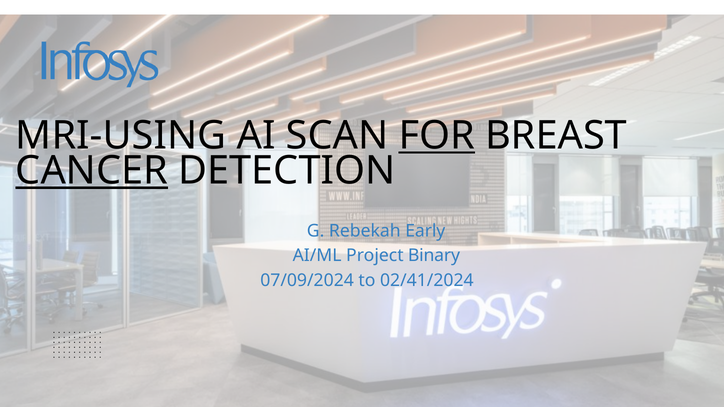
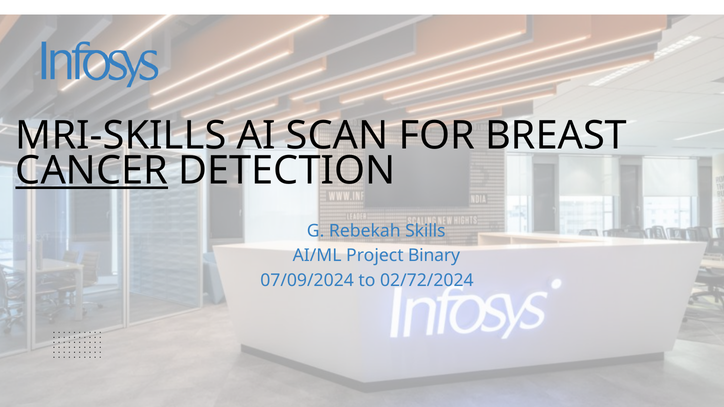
MRI-USING: MRI-USING -> MRI-SKILLS (121, 135)
FOR underline: present -> none (437, 135)
Early: Early -> Skills (425, 231)
02/41/2024: 02/41/2024 -> 02/72/2024 (427, 280)
